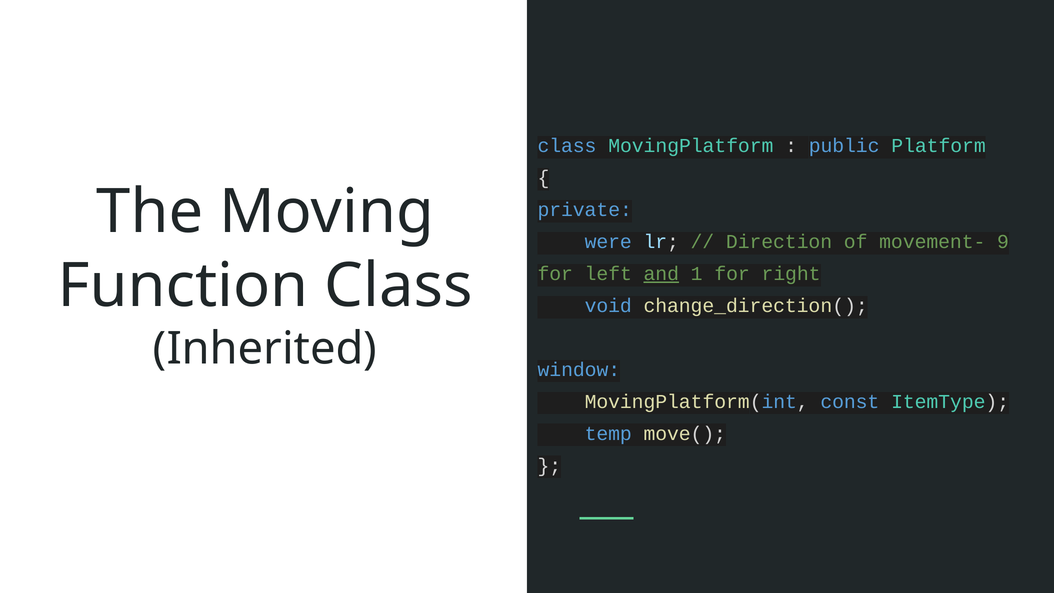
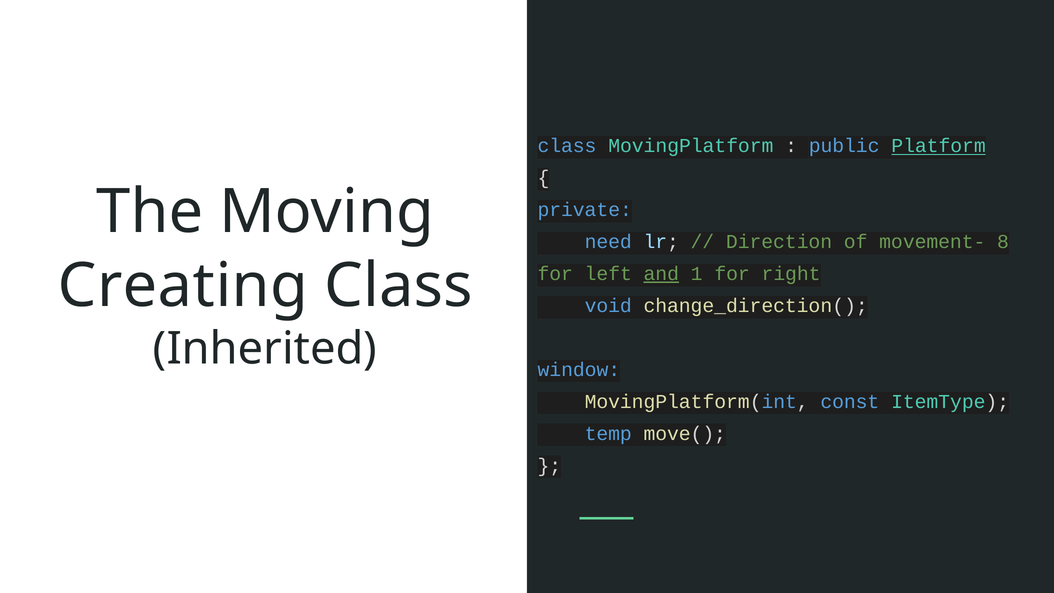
Platform underline: none -> present (939, 146)
were: were -> need (608, 242)
9: 9 -> 8 (1003, 242)
Function: Function -> Creating (183, 286)
